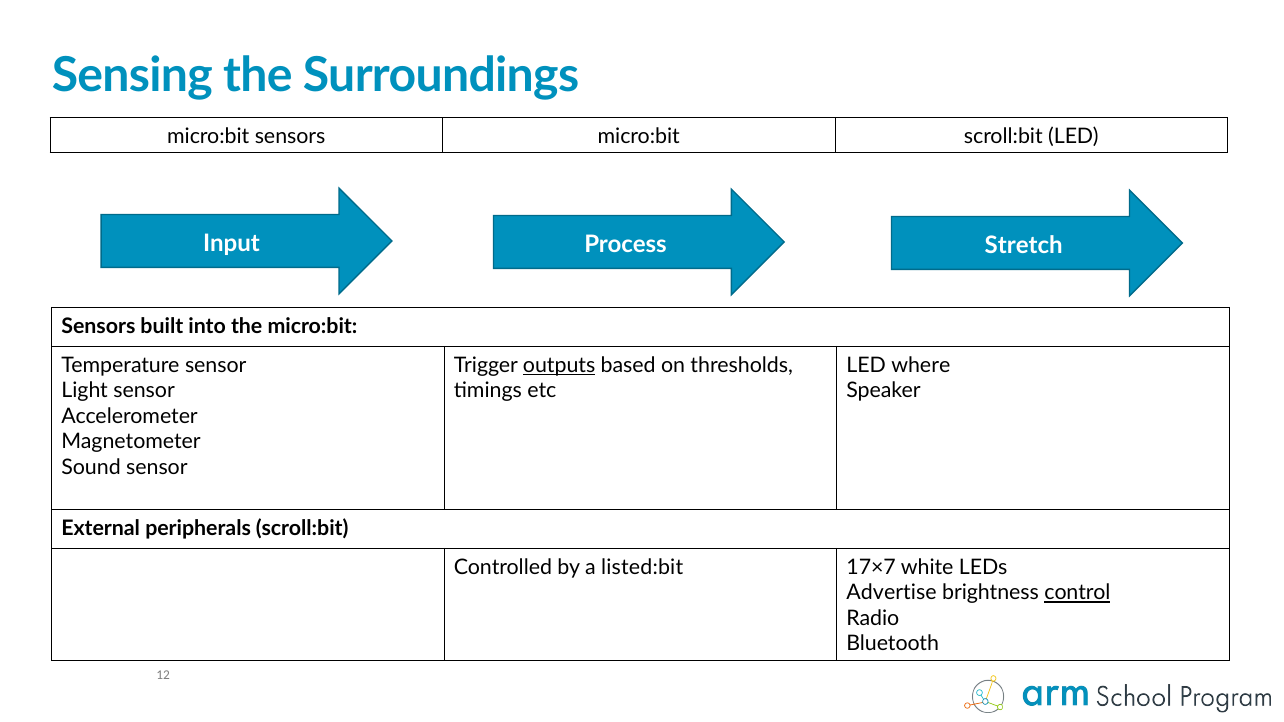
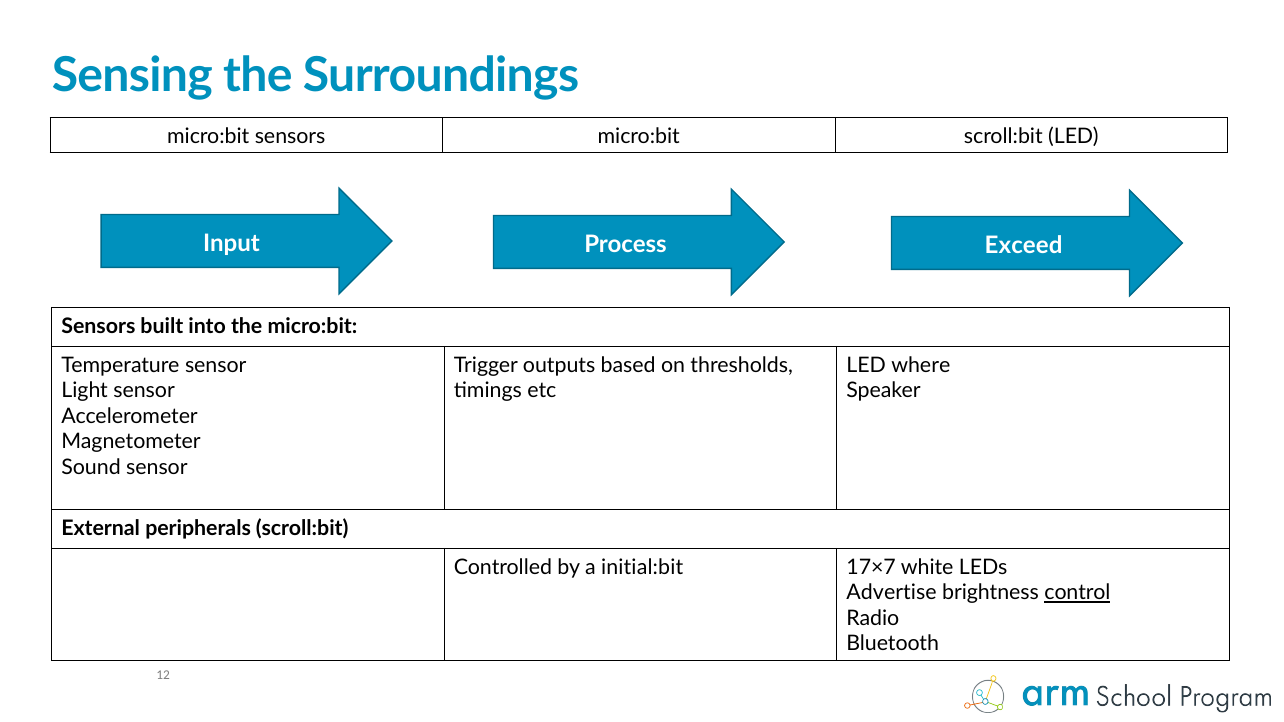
Stretch: Stretch -> Exceed (1024, 246)
outputs underline: present -> none (559, 365)
listed:bit: listed:bit -> initial:bit (642, 567)
